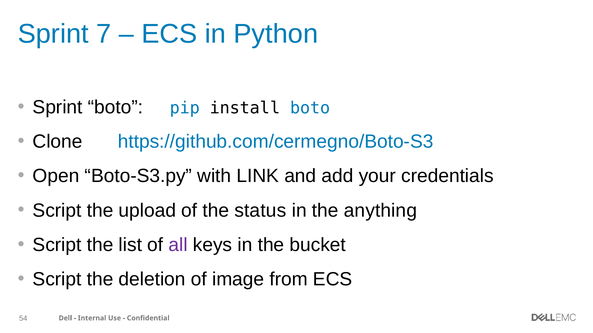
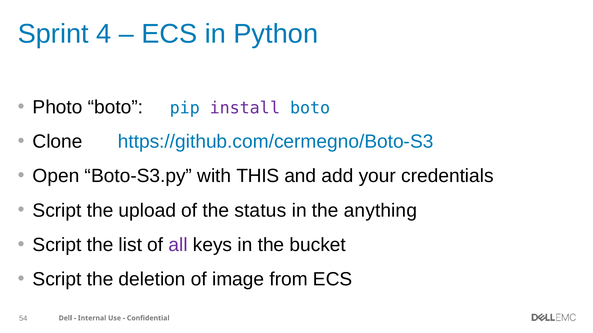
7: 7 -> 4 (104, 34)
Sprint: Sprint -> Photo (58, 107)
install colour: black -> purple (245, 108)
LINK: LINK -> THIS (258, 176)
